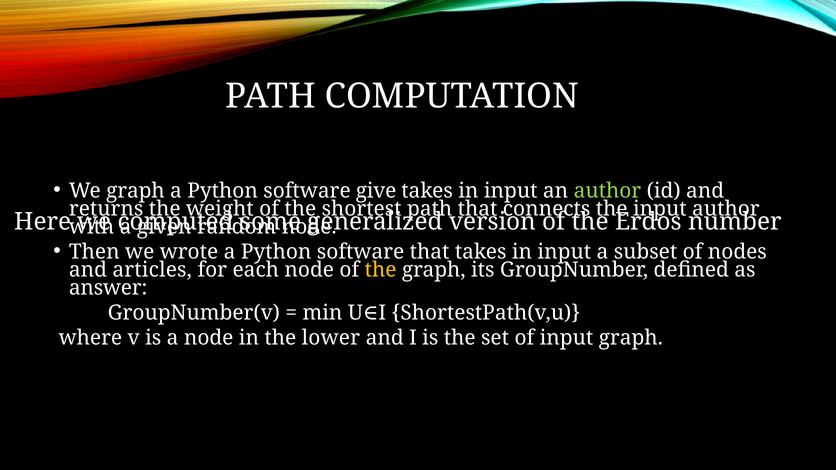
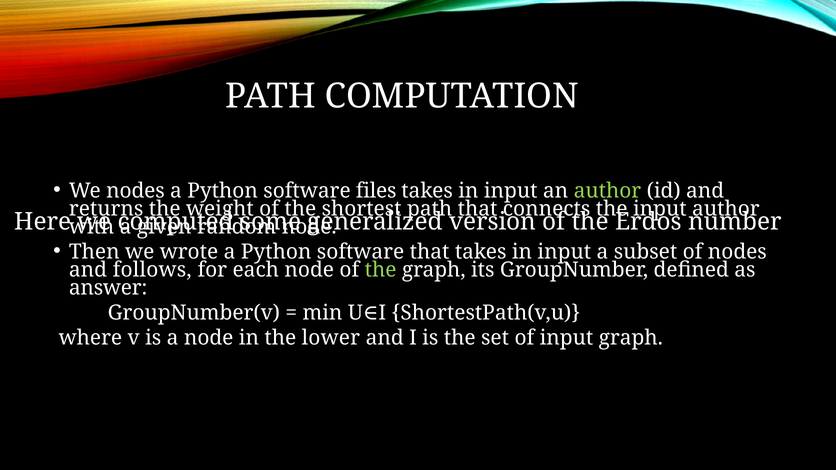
We graph: graph -> nodes (135, 191)
give: give -> files (376, 191)
articles: articles -> follows (152, 270)
the colour: yellow -> light green (381, 270)
